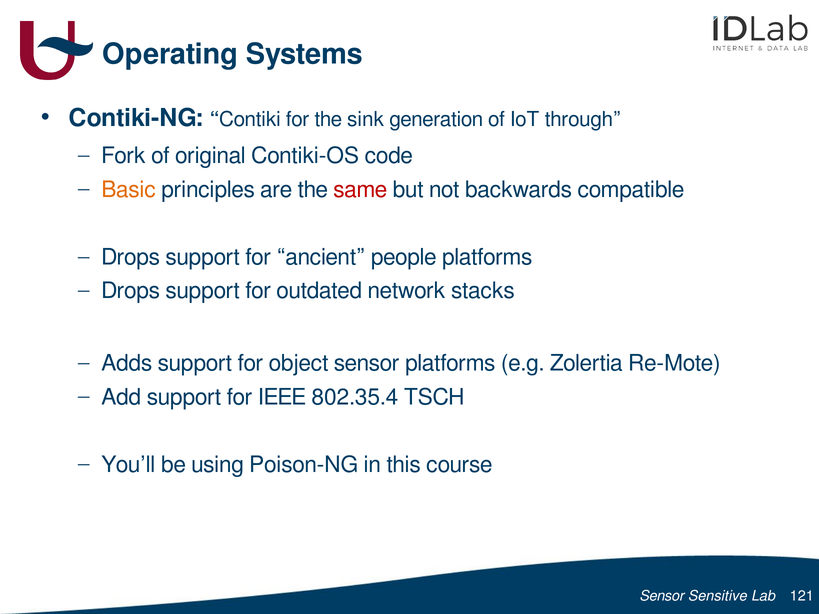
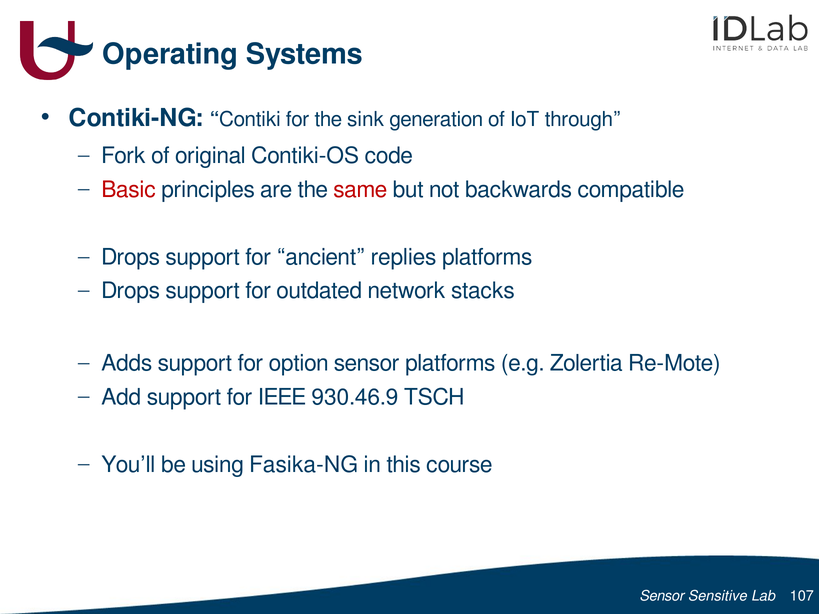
Basic colour: orange -> red (129, 190)
people: people -> replies (403, 257)
object: object -> option (299, 363)
802.35.4: 802.35.4 -> 930.46.9 (355, 397)
Poison-NG: Poison-NG -> Fasika-NG (304, 465)
121: 121 -> 107 (802, 596)
